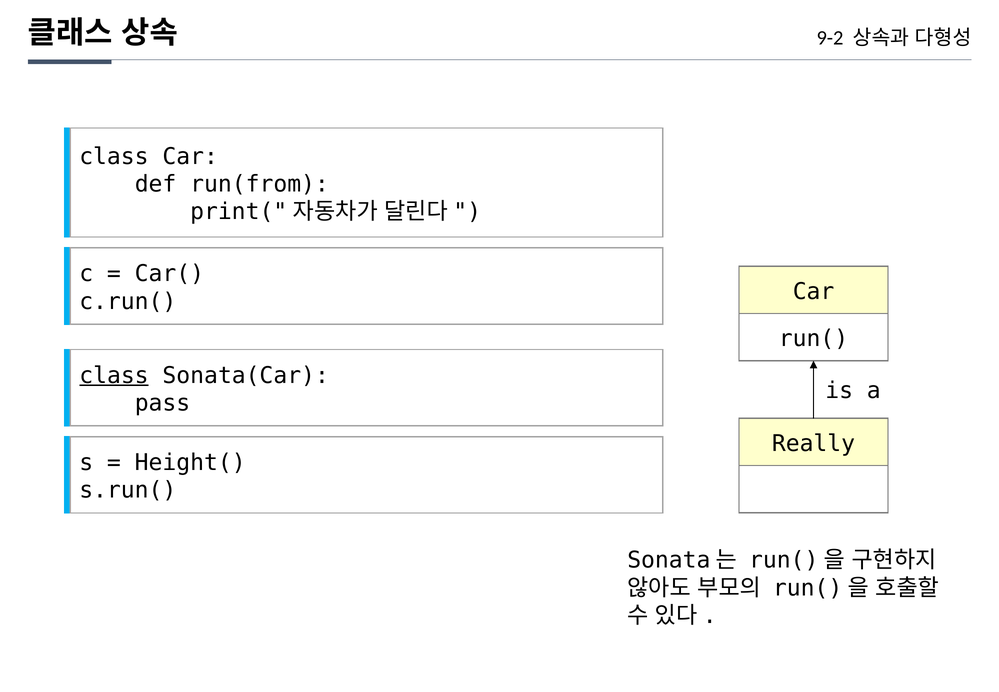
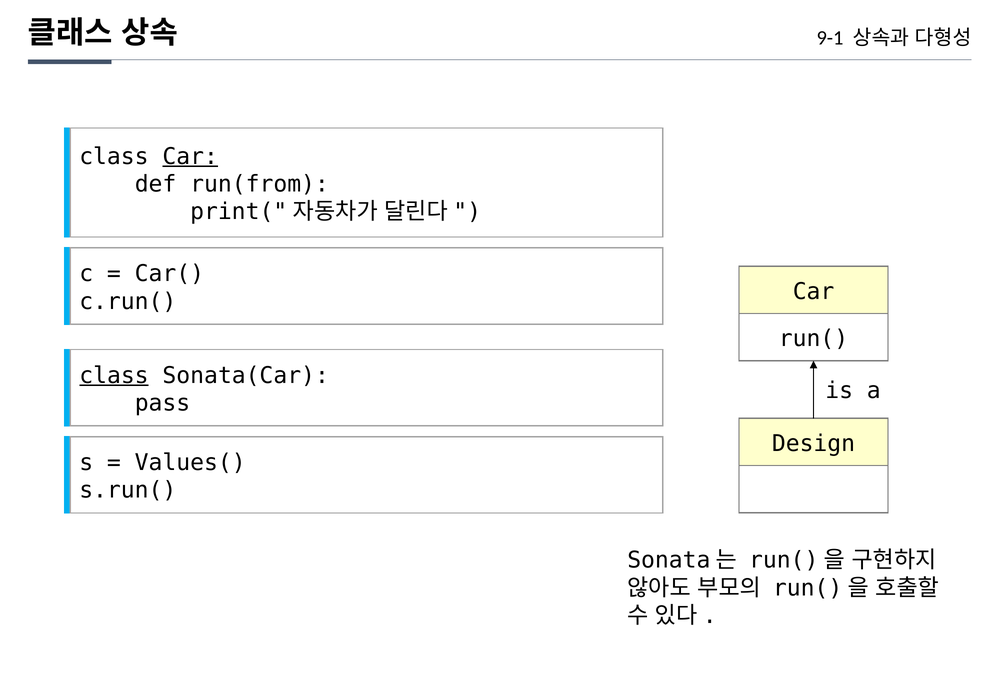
9-2: 9-2 -> 9-1 (830, 38)
Car underline: none -> present (190, 156)
Really: Really -> Design (813, 443)
Height(: Height( -> Values( (190, 462)
